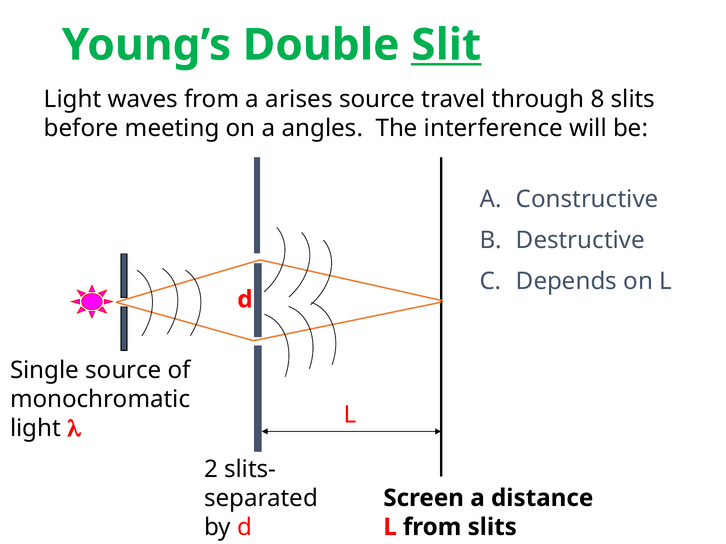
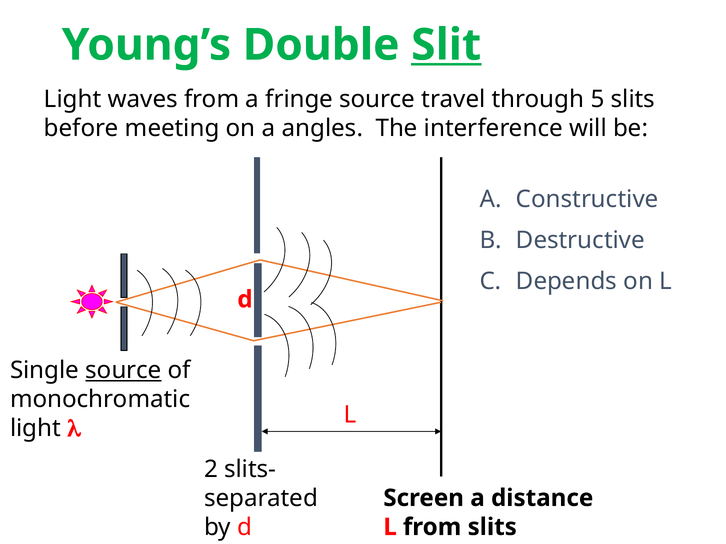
arises: arises -> fringe (299, 99)
8: 8 -> 5 (597, 99)
source underline: none -> present (123, 371)
